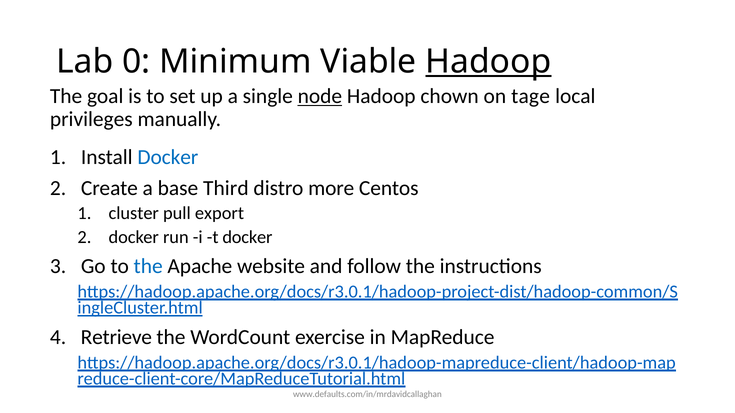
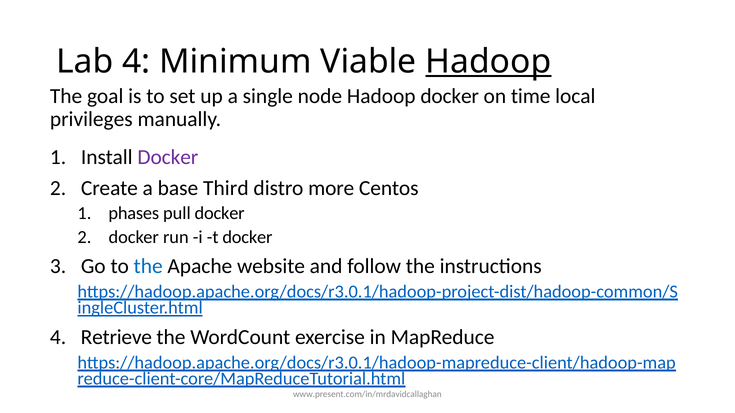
Lab 0: 0 -> 4 (136, 62)
node underline: present -> none (320, 96)
Hadoop chown: chown -> docker (450, 96)
tage: tage -> time (531, 96)
Docker colour: blue -> purple (168, 158)
cluster: cluster -> phases (134, 214)
pull export: export -> docker (220, 214)
www.defaults.com/in/mrdavidcallaghan: www.defaults.com/in/mrdavidcallaghan -> www.present.com/in/mrdavidcallaghan (367, 395)
